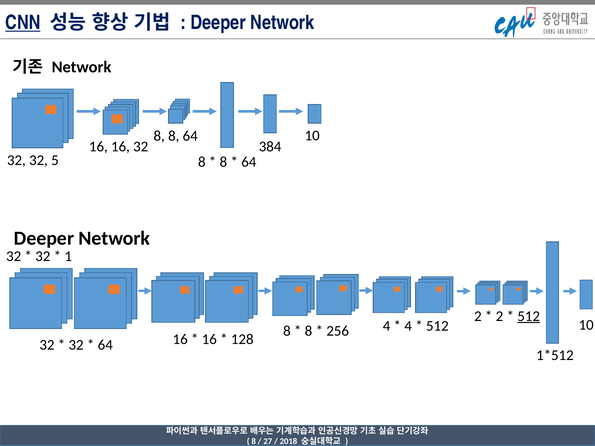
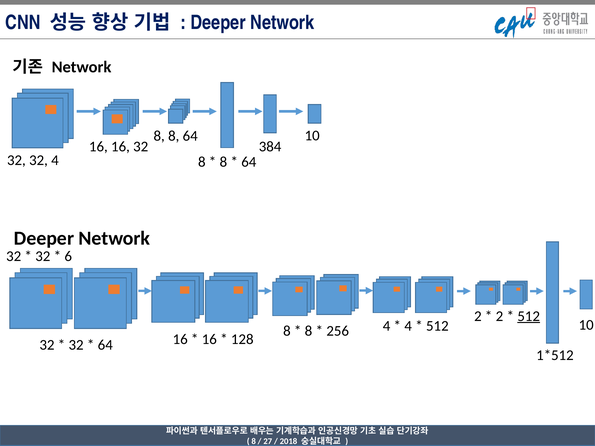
CNN underline: present -> none (23, 23)
32 5: 5 -> 4 (55, 160)
1: 1 -> 6 (68, 257)
